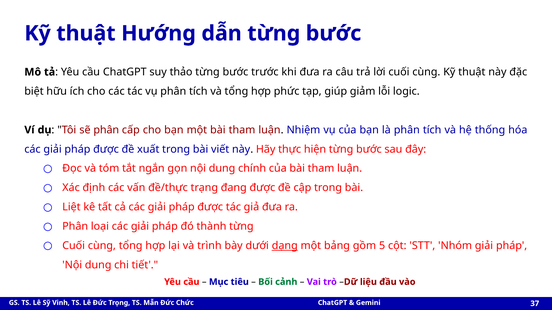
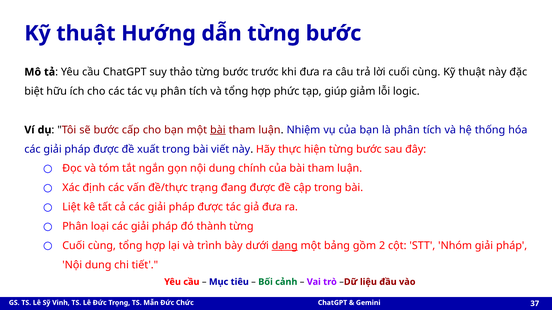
sẽ phân: phân -> bước (106, 130)
bài underline: none -> present (218, 130)
5: 5 -> 2 (382, 246)
